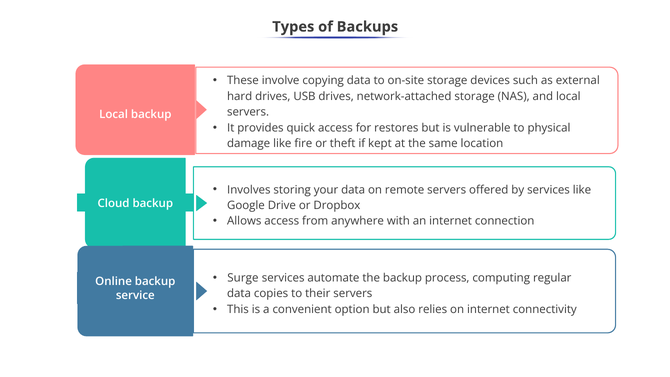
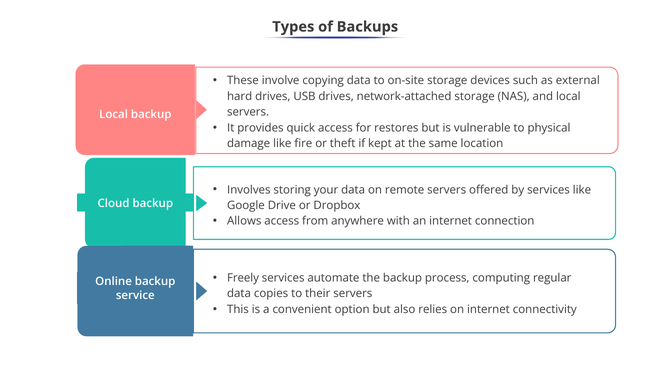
Surge: Surge -> Freely (243, 278)
